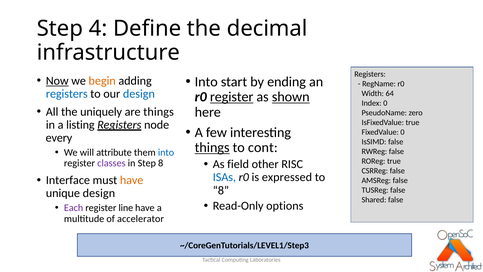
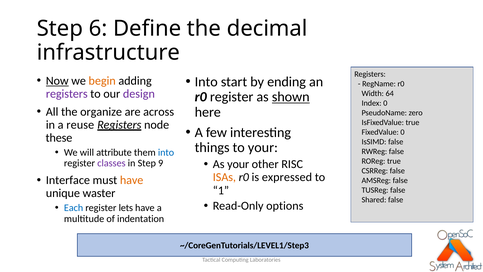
4: 4 -> 6 (98, 29)
registers colour: blue -> purple (67, 94)
design colour: blue -> purple (139, 94)
register underline: present -> none (232, 97)
uniquely: uniquely -> organize (101, 112)
are things: things -> across (159, 112)
listing: listing -> reuse (80, 125)
every: every -> these (59, 138)
things underline: present -> none (212, 147)
to cont: cont -> your (263, 147)
As field: field -> your (238, 164)
Step 8: 8 -> 9 (161, 163)
ISAs colour: blue -> orange (224, 177)
8: 8 -> 1 (221, 190)
unique design: design -> waster (99, 193)
Each colour: purple -> blue (74, 208)
line: line -> lets (126, 208)
accelerator: accelerator -> indentation (141, 218)
